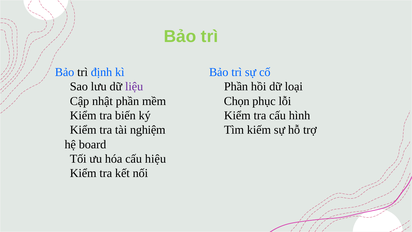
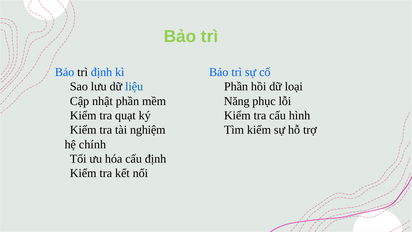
liệu colour: purple -> blue (134, 87)
Chọn: Chọn -> Năng (237, 101)
biến: biến -> quạt (125, 115)
board: board -> chính (92, 144)
cấu hiệu: hiệu -> định (156, 159)
